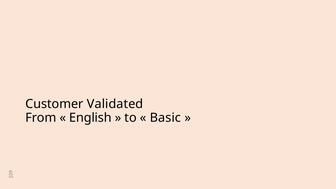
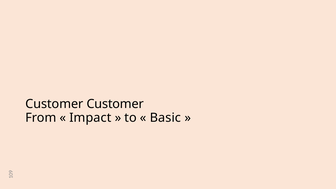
Customer Validated: Validated -> Customer (115, 104)
English: English -> Impact (90, 118)
